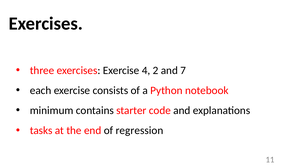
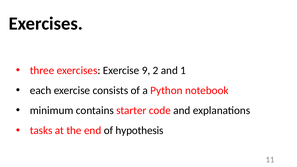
4: 4 -> 9 (146, 70)
7: 7 -> 1 (183, 70)
regression: regression -> hypothesis (140, 131)
